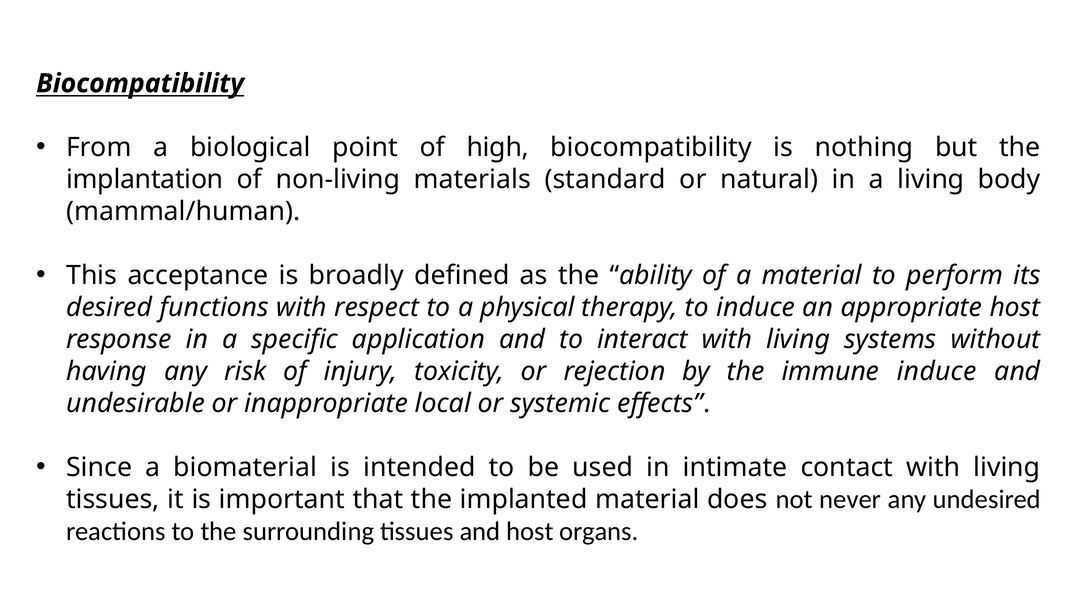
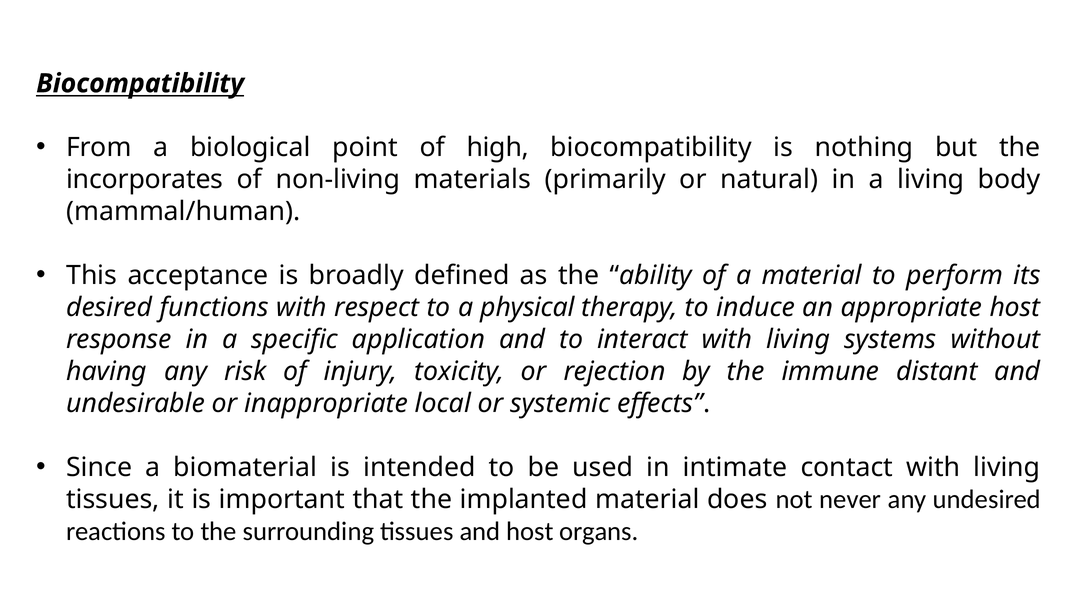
implantation: implantation -> incorporates (145, 180)
standard: standard -> primarily (605, 180)
immune induce: induce -> distant (937, 372)
